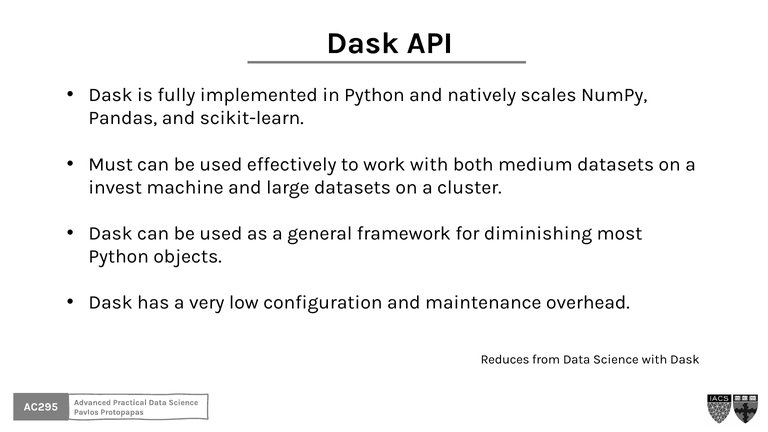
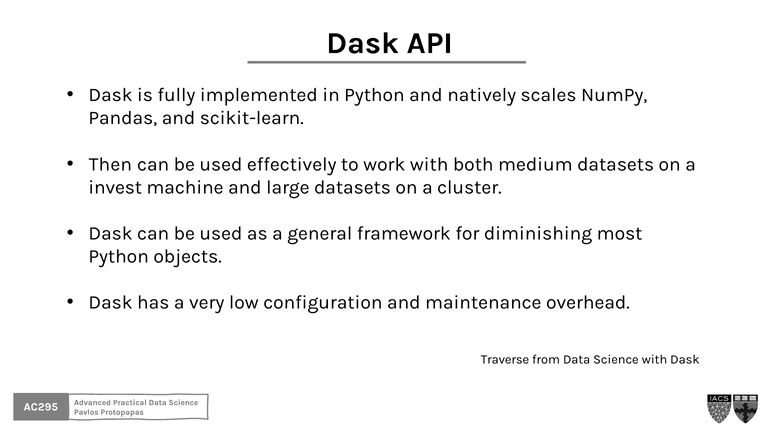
Must: Must -> Then (110, 164)
Reduces: Reduces -> Traverse (505, 360)
